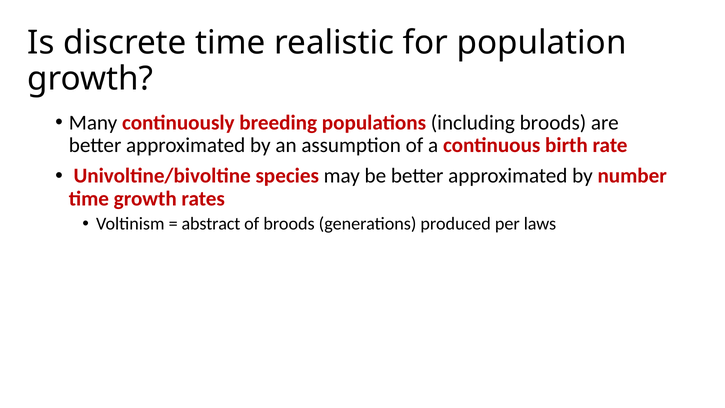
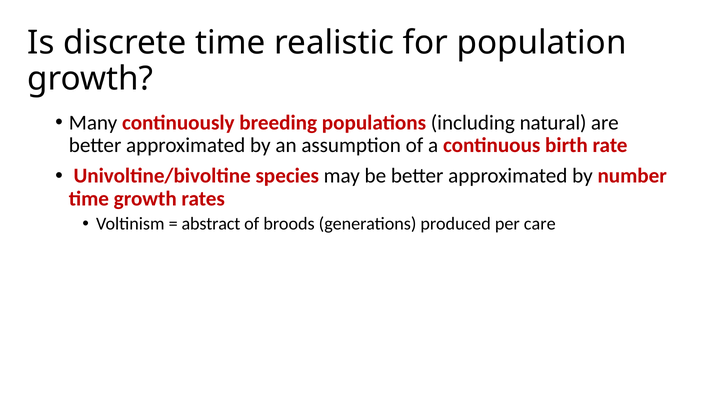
including broods: broods -> natural (553, 123)
laws: laws -> care (540, 224)
